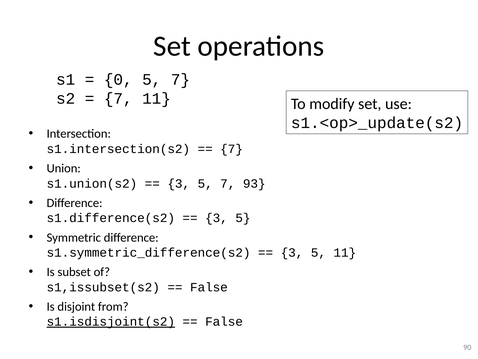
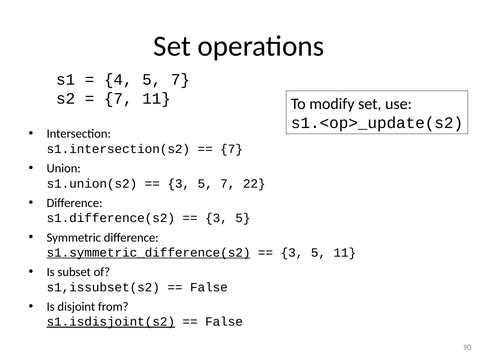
0: 0 -> 4 (118, 79)
93: 93 -> 22 (254, 183)
s1.symmetric_difference(s2 underline: none -> present (149, 252)
